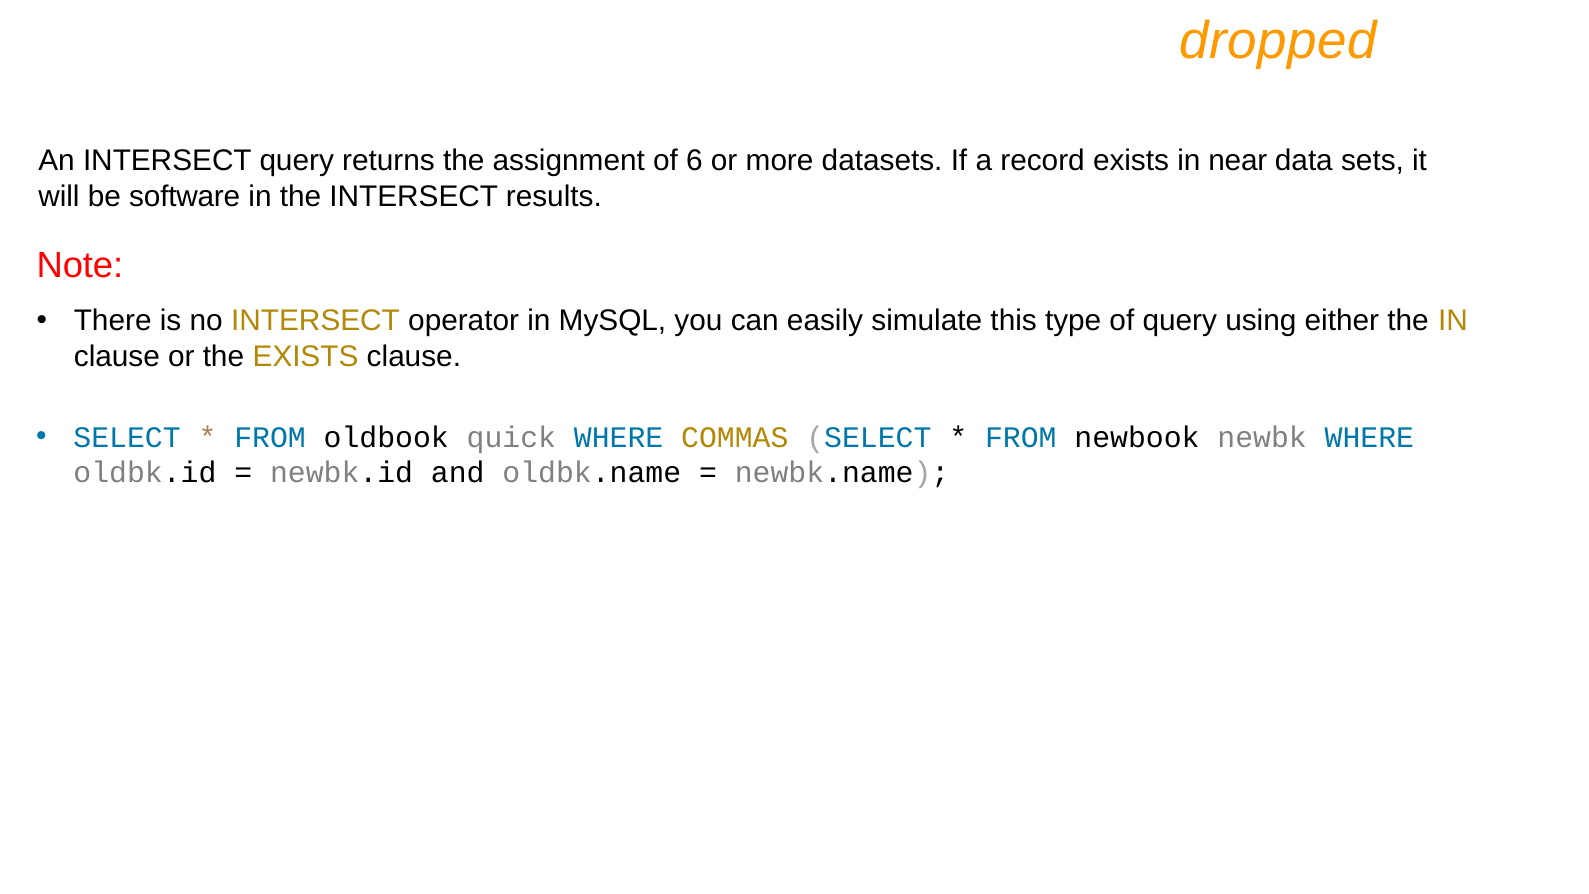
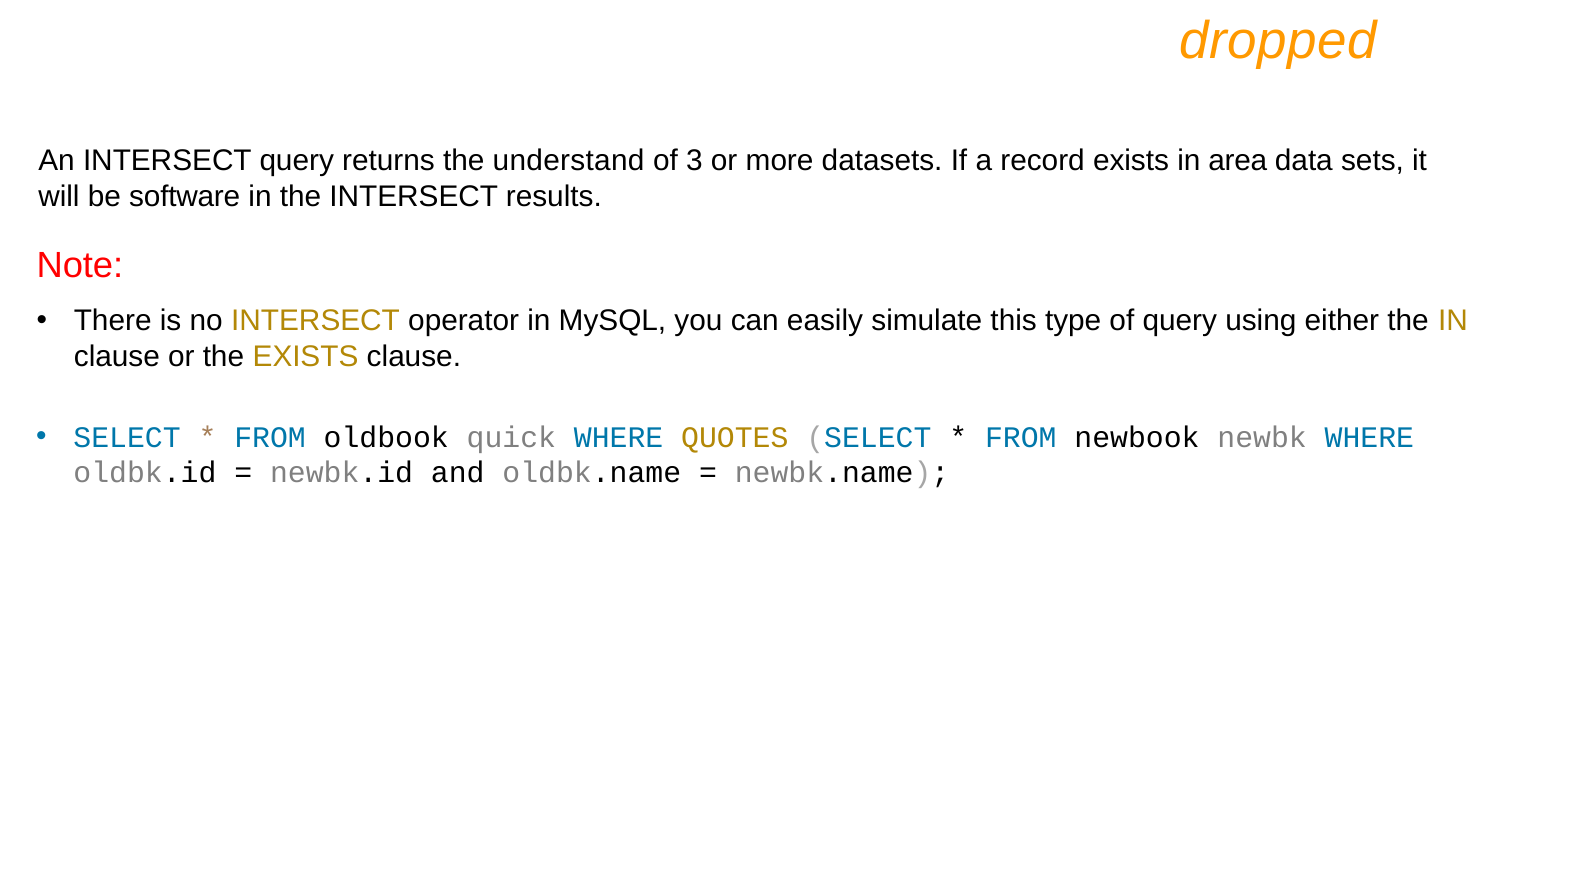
assignment: assignment -> understand (569, 161)
6: 6 -> 3 (694, 161)
near: near -> area (1238, 161)
COMMAS: COMMAS -> QUOTES (735, 437)
